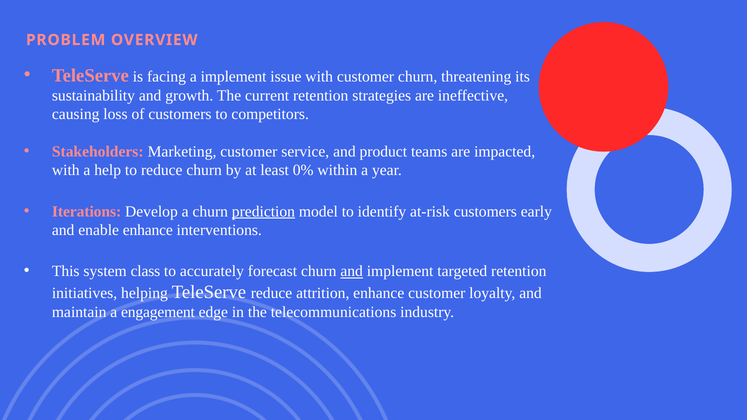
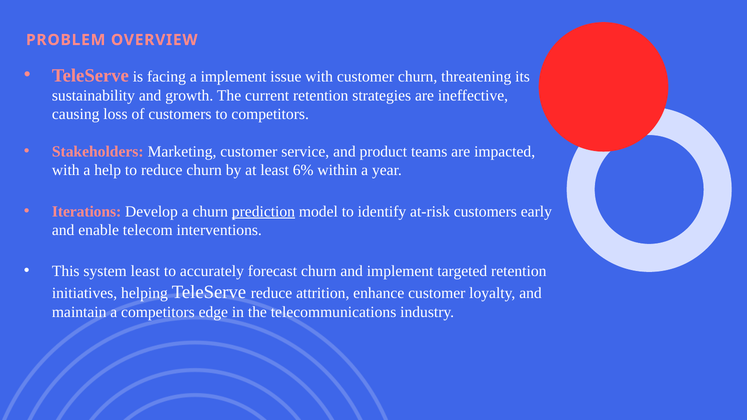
0%: 0% -> 6% (303, 170)
enable enhance: enhance -> telecom (148, 230)
system class: class -> least (145, 271)
and underline: present -> none (352, 271)
a engagement: engagement -> competitors (158, 312)
